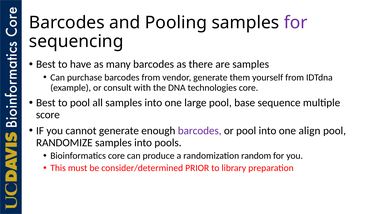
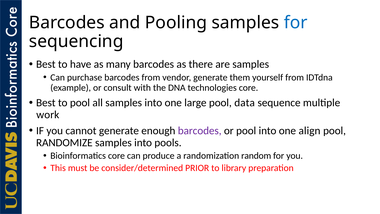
for colour: purple -> blue (296, 23)
base: base -> data (245, 103)
score: score -> work (48, 115)
